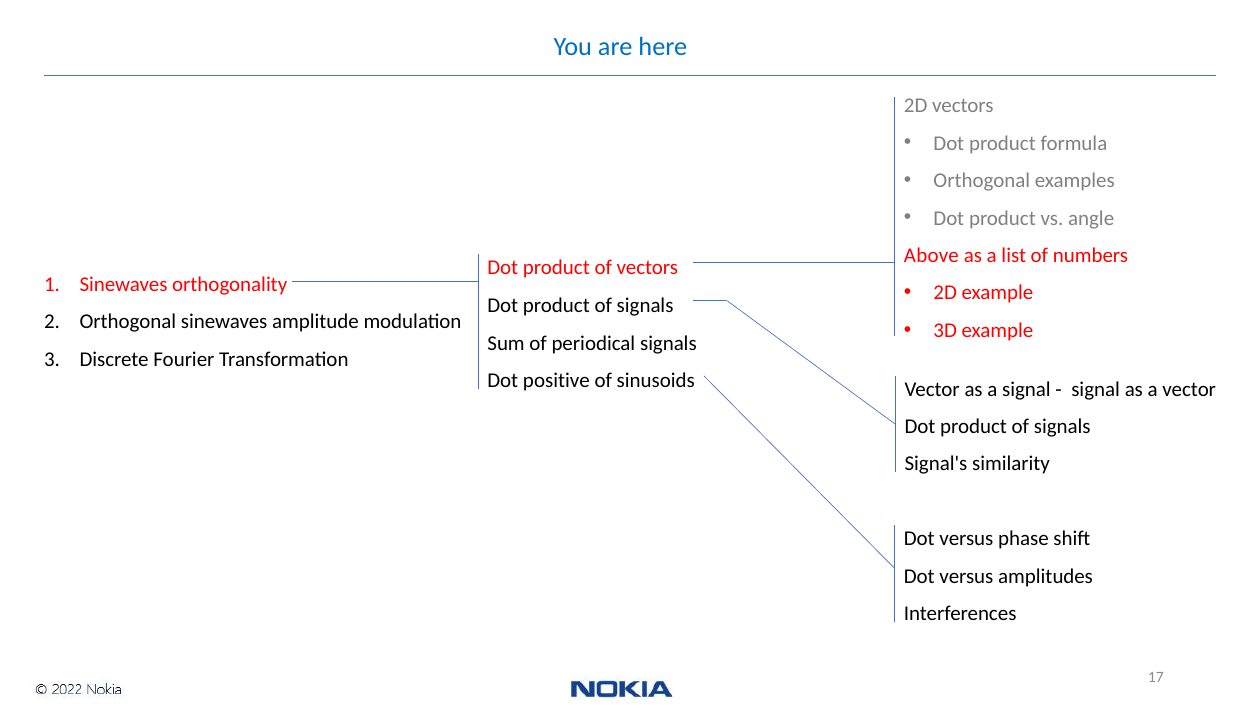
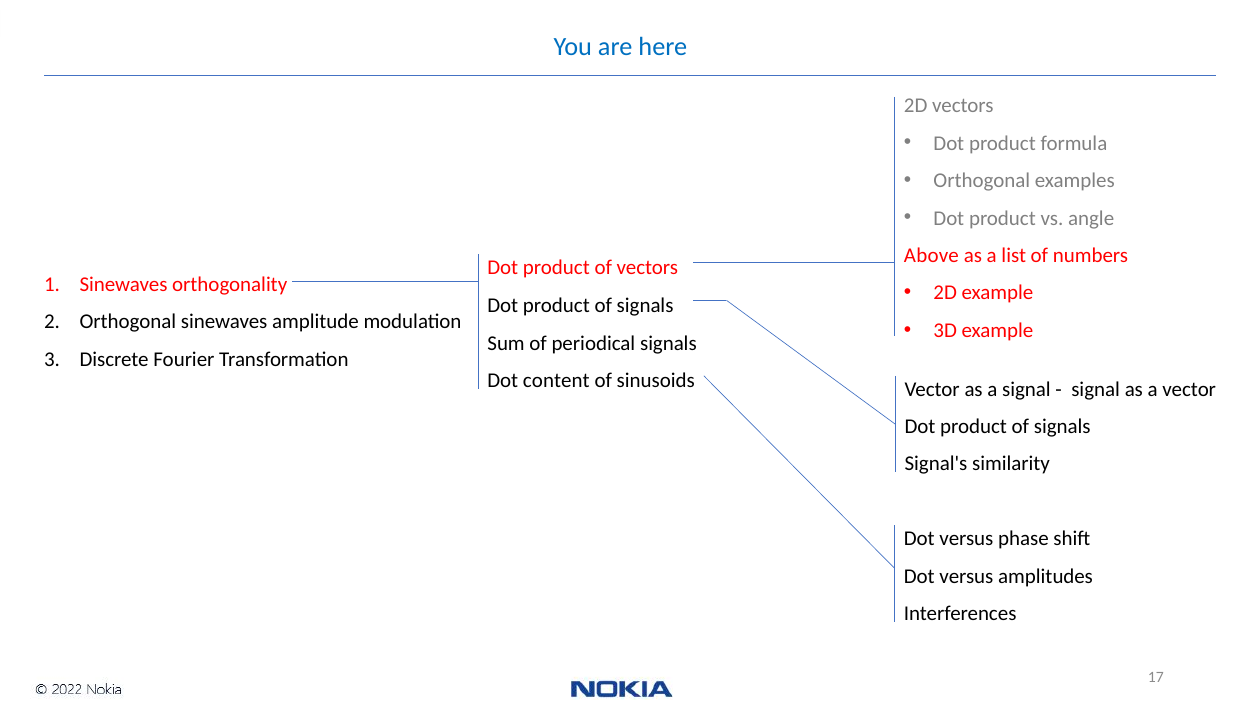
positive: positive -> content (556, 381)
